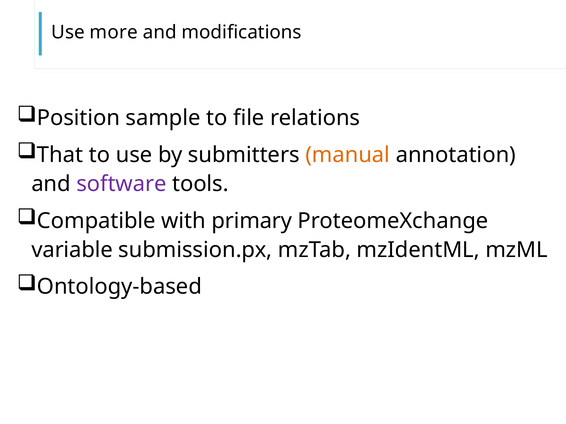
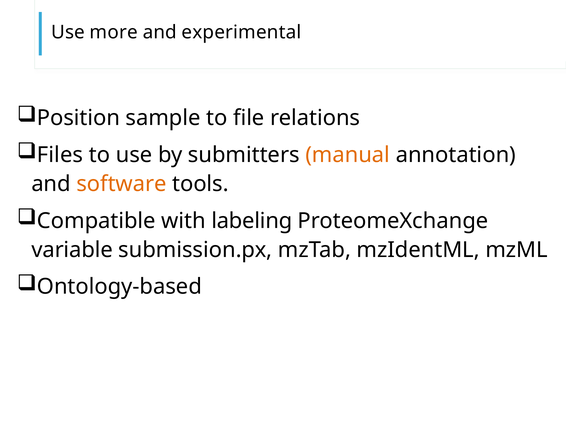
modifications: modifications -> experimental (241, 32)
That: That -> Files (60, 155)
software colour: purple -> orange (122, 184)
primary: primary -> labeling (252, 221)
